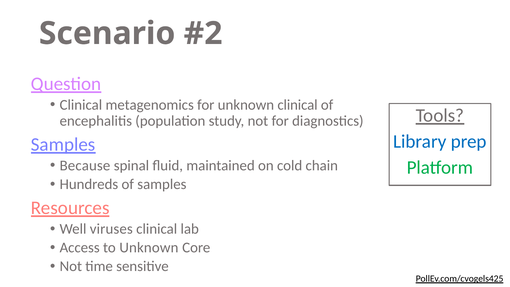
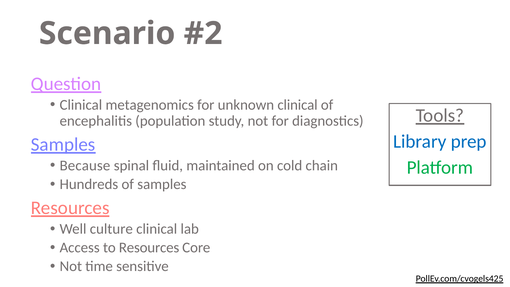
viruses: viruses -> culture (111, 229)
to Unknown: Unknown -> Resources (149, 248)
